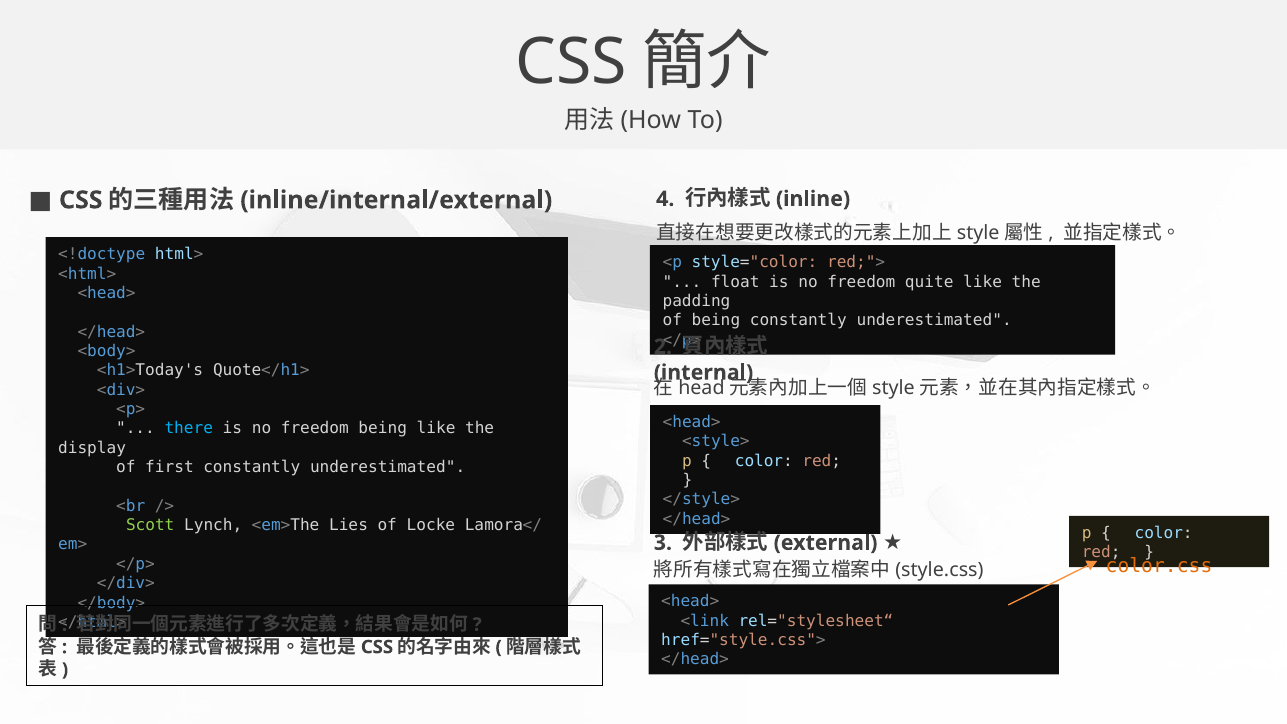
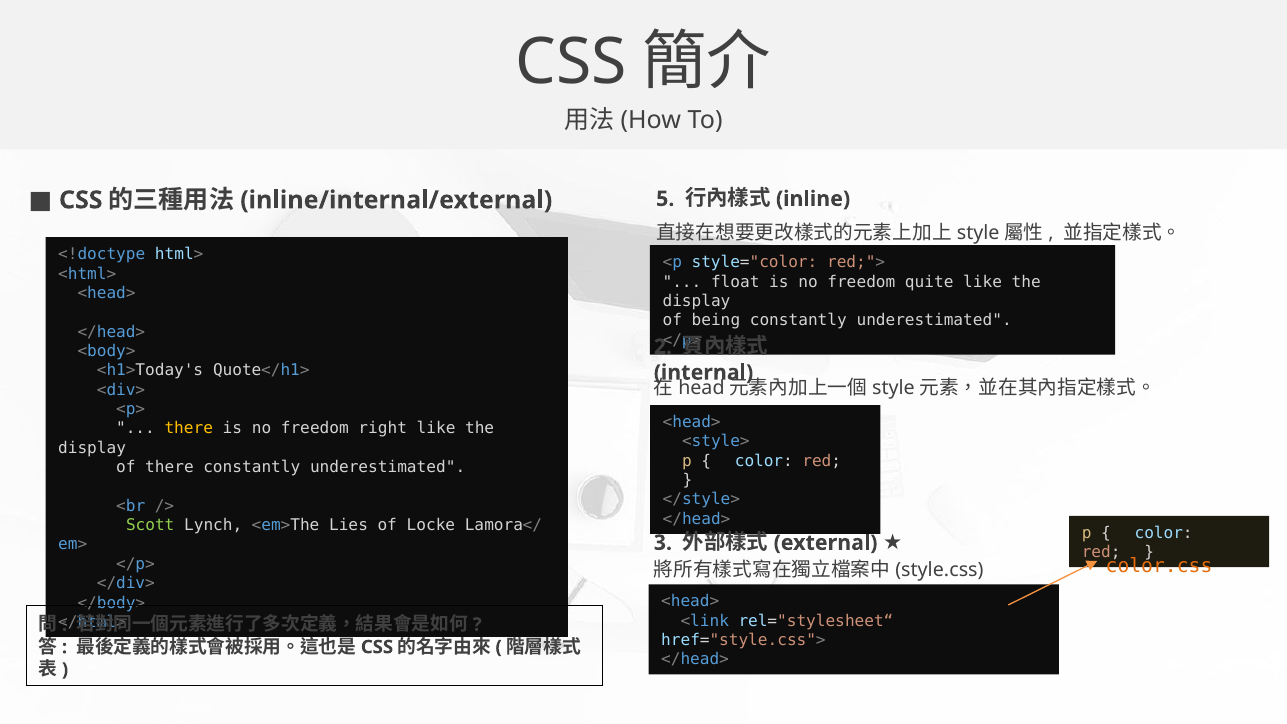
4: 4 -> 5 (665, 199)
padding: padding -> display (697, 301)
there colour: light blue -> yellow (189, 429)
freedom being: being -> right (383, 429)
of first: first -> there (169, 467)
